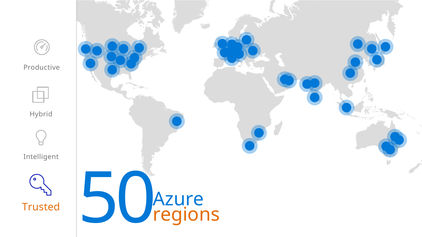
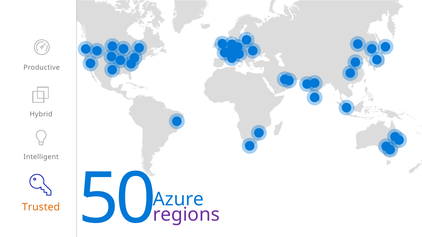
regions colour: orange -> purple (186, 215)
